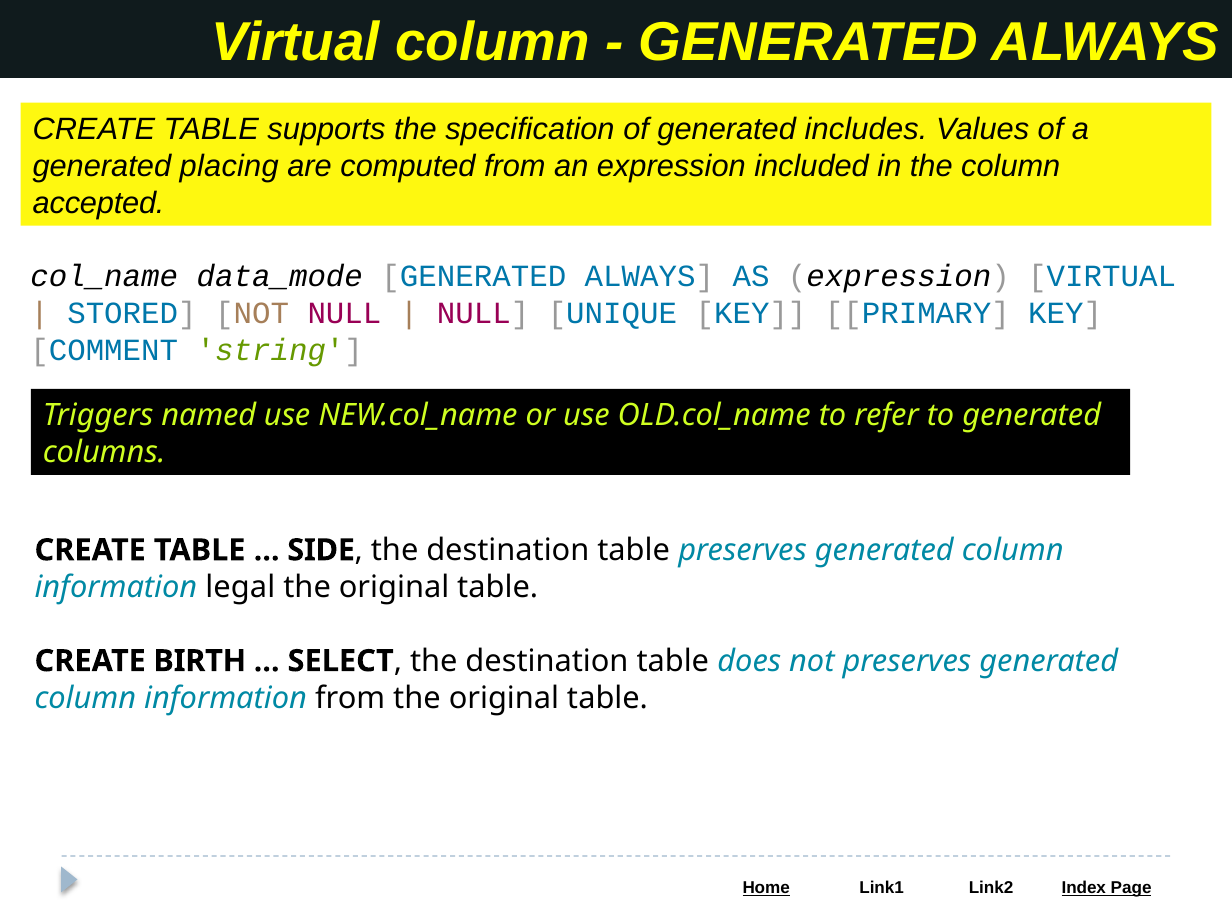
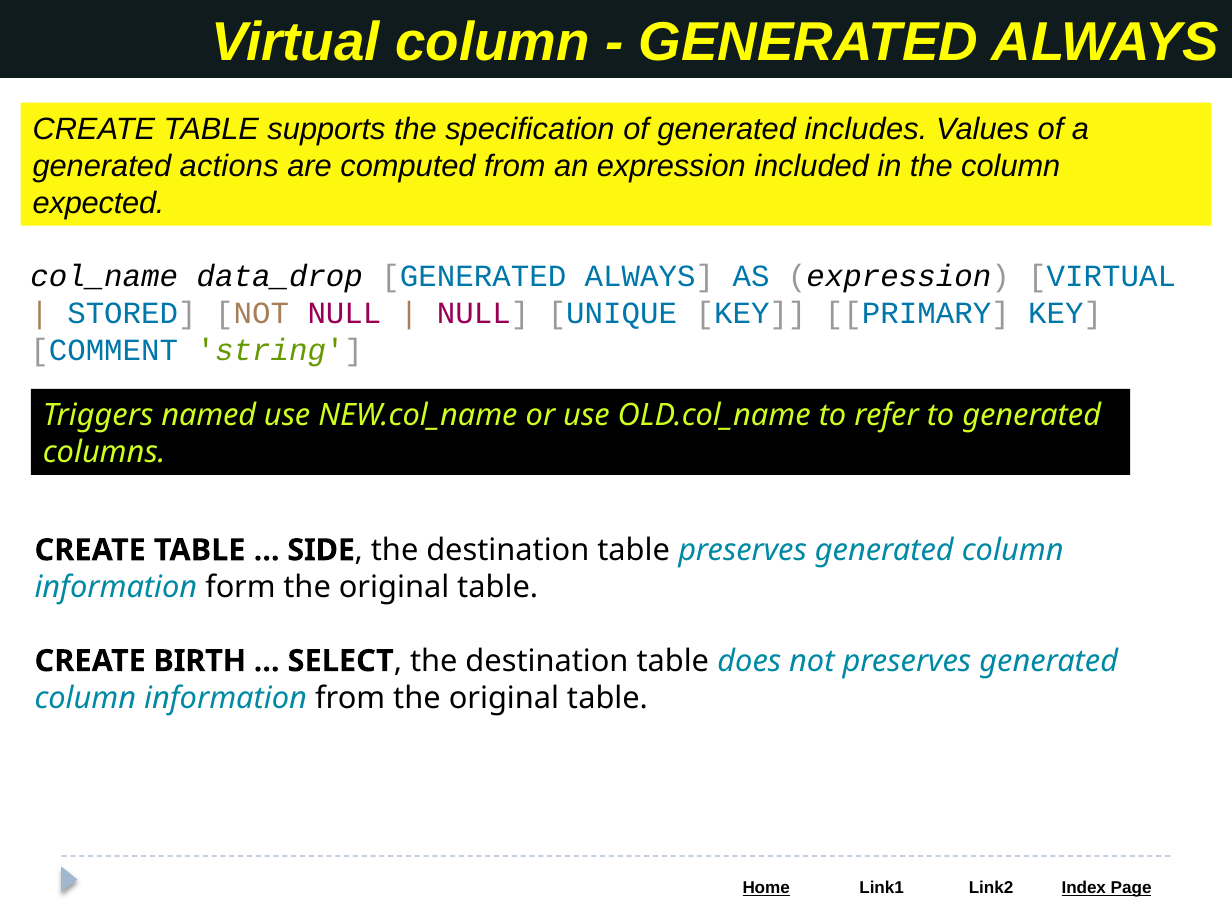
placing: placing -> actions (229, 166)
accepted: accepted -> expected (99, 203)
data_mode: data_mode -> data_drop (280, 276)
legal: legal -> form (240, 587)
